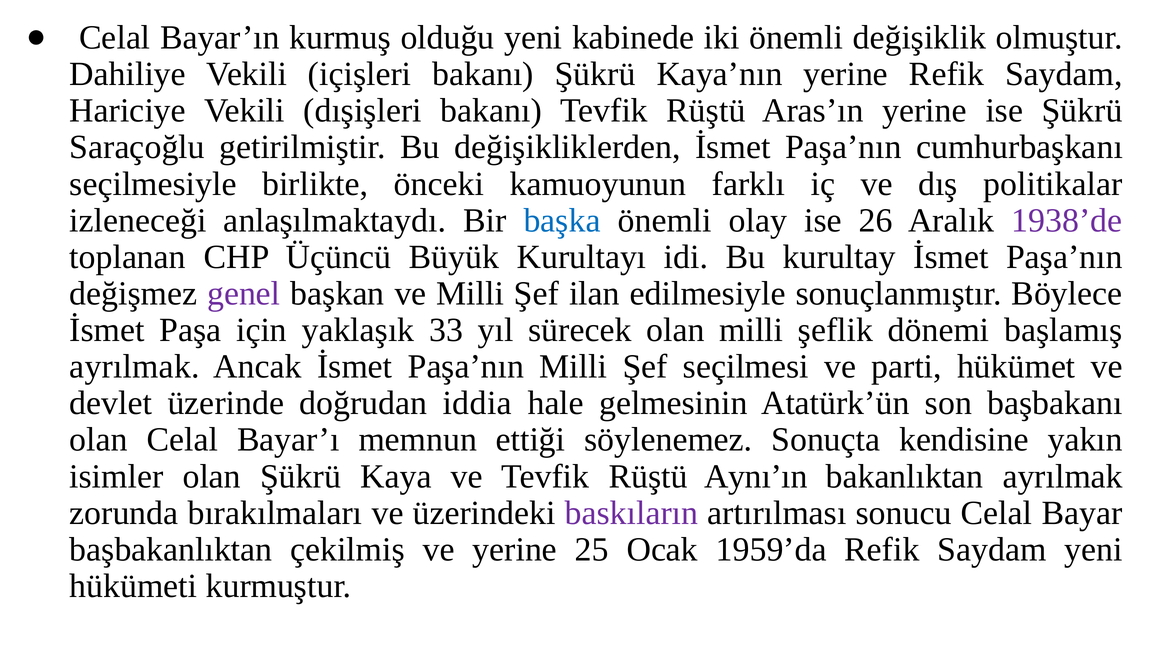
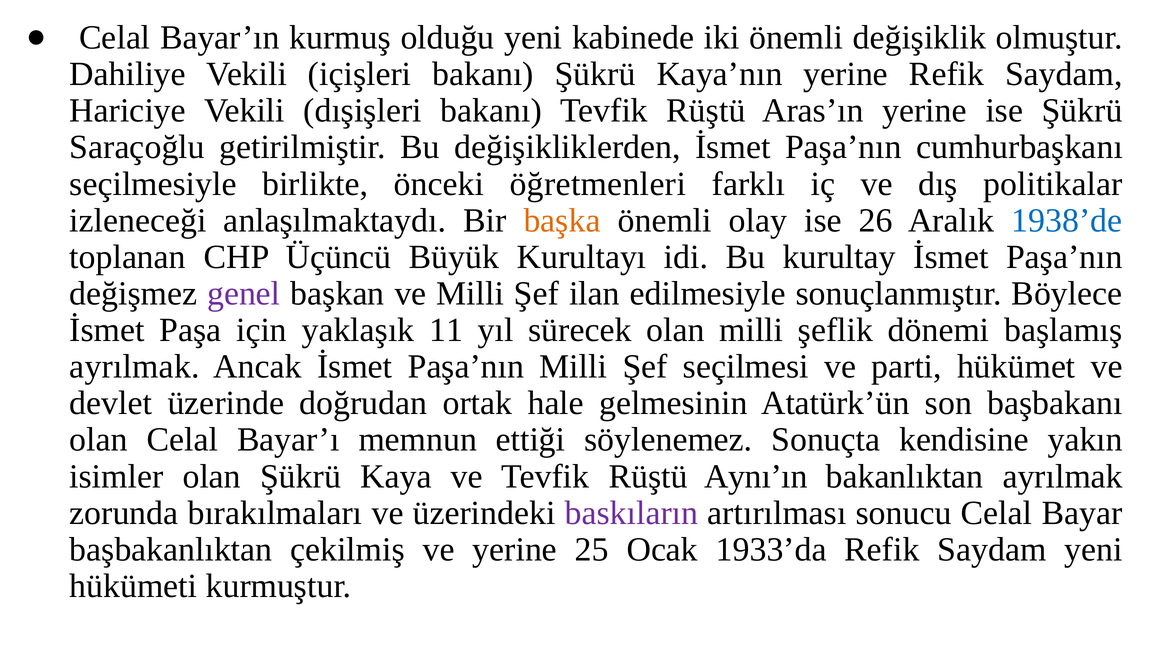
kamuoyunun: kamuoyunun -> öğretmenleri (598, 184)
başka colour: blue -> orange (562, 220)
1938’de colour: purple -> blue (1067, 220)
33: 33 -> 11 (446, 330)
iddia: iddia -> ortak (477, 403)
1959’da: 1959’da -> 1933’da (771, 550)
